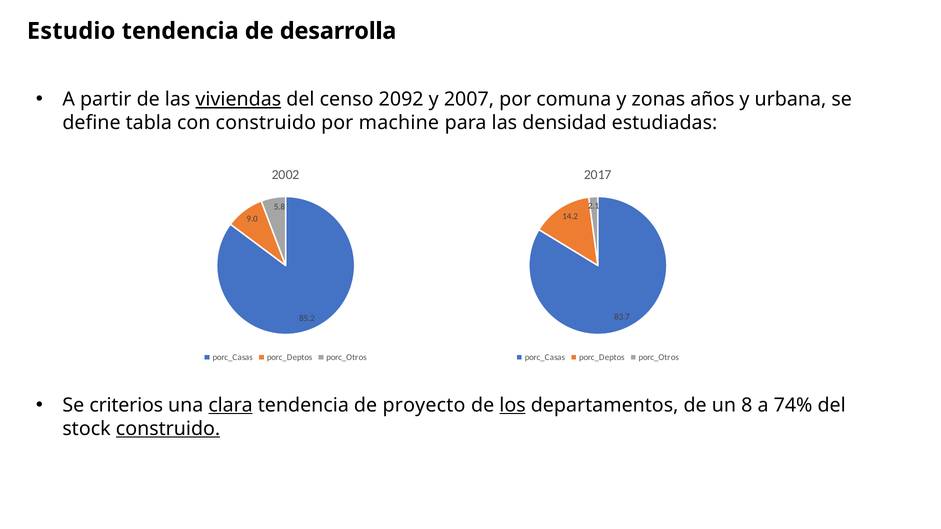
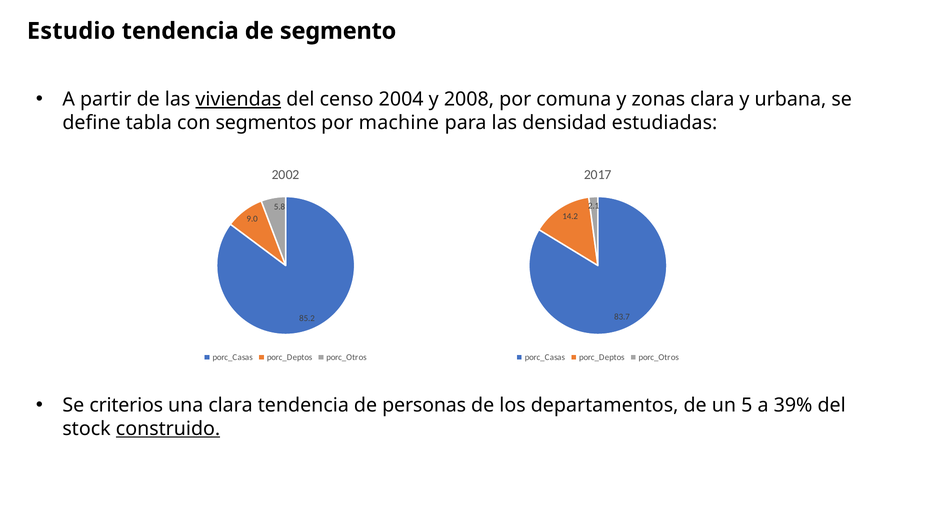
desarrolla: desarrolla -> segmento (338, 31)
2092: 2092 -> 2004 (401, 99)
2007: 2007 -> 2008 (469, 99)
zonas años: años -> clara (712, 99)
con construido: construido -> segmentos (266, 123)
clara underline: present -> none (231, 405)
proyecto: proyecto -> personas (424, 405)
los underline: present -> none (513, 405)
8: 8 -> 5 (747, 405)
74%: 74% -> 39% (793, 405)
